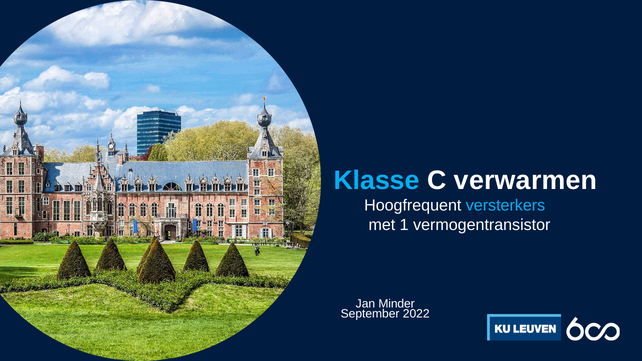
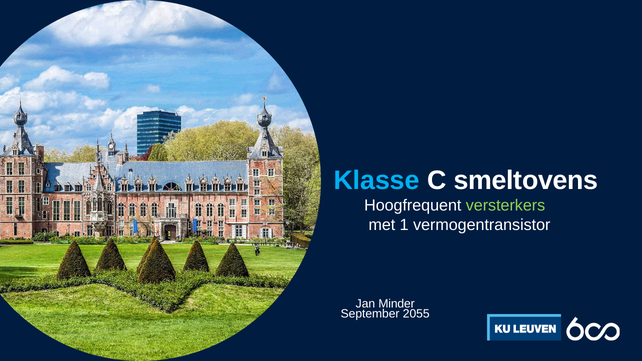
verwarmen: verwarmen -> smeltovens (526, 180)
versterkers colour: light blue -> light green (506, 206)
2022: 2022 -> 2055 (416, 314)
